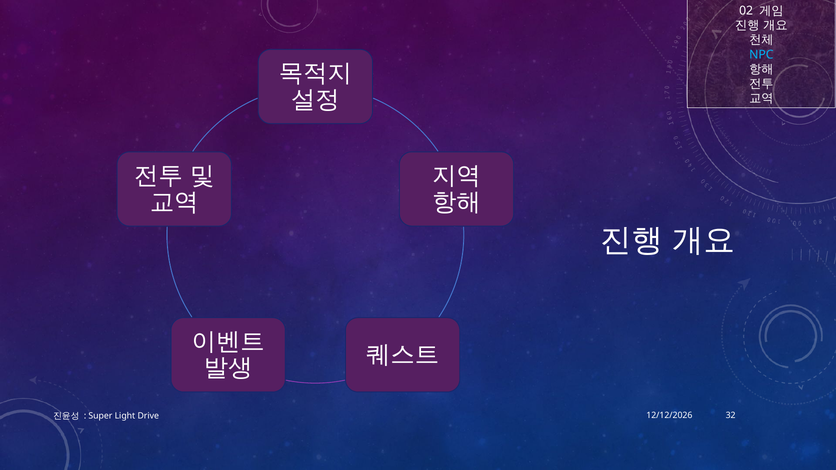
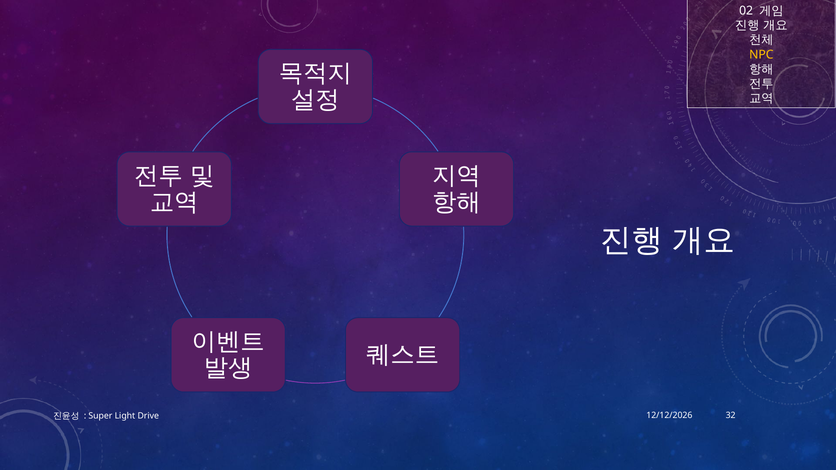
NPC colour: light blue -> yellow (761, 55)
